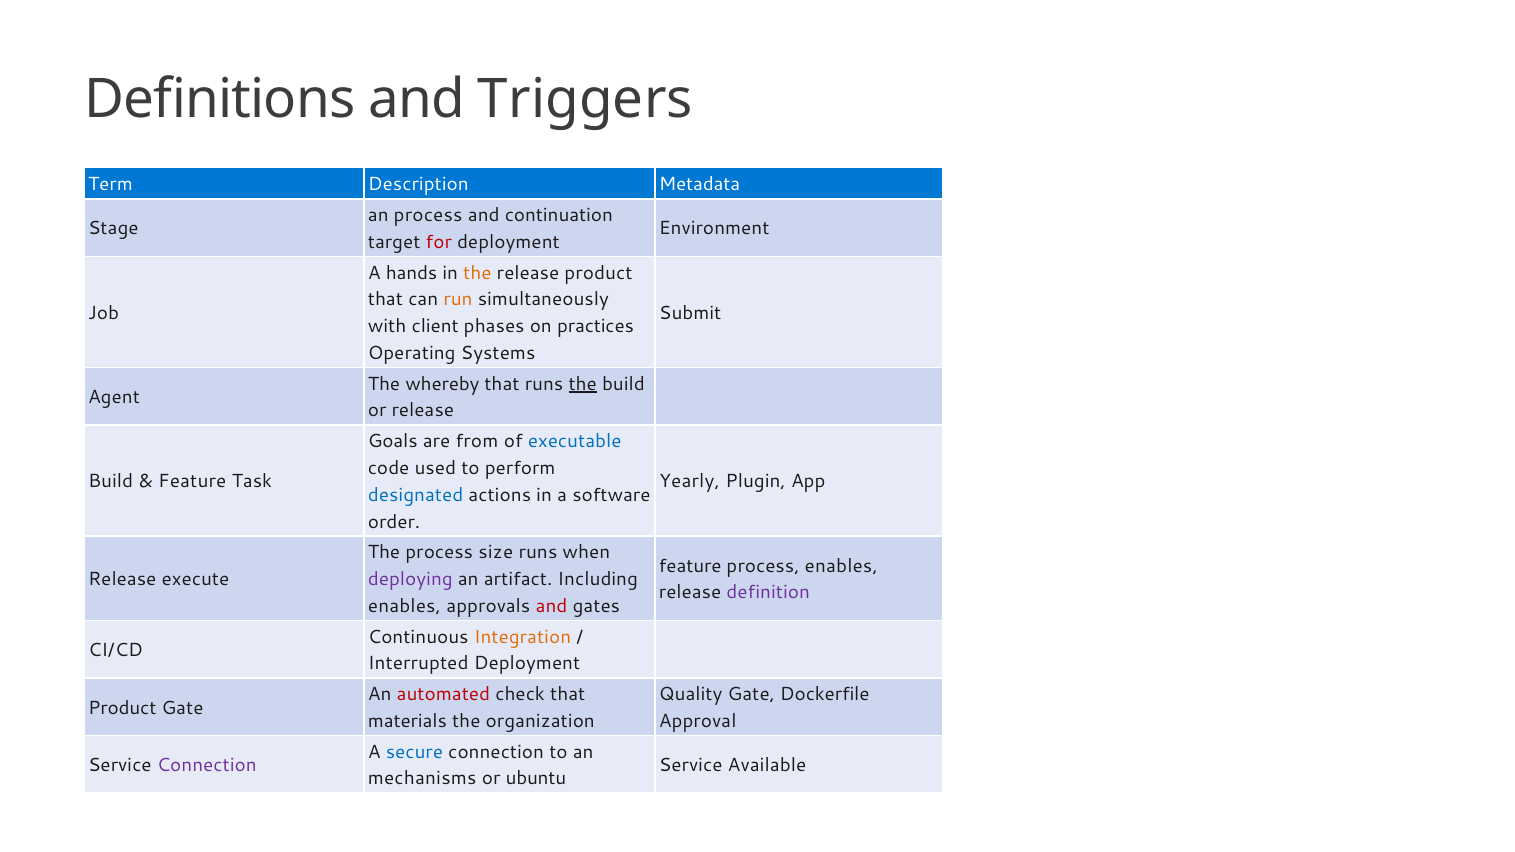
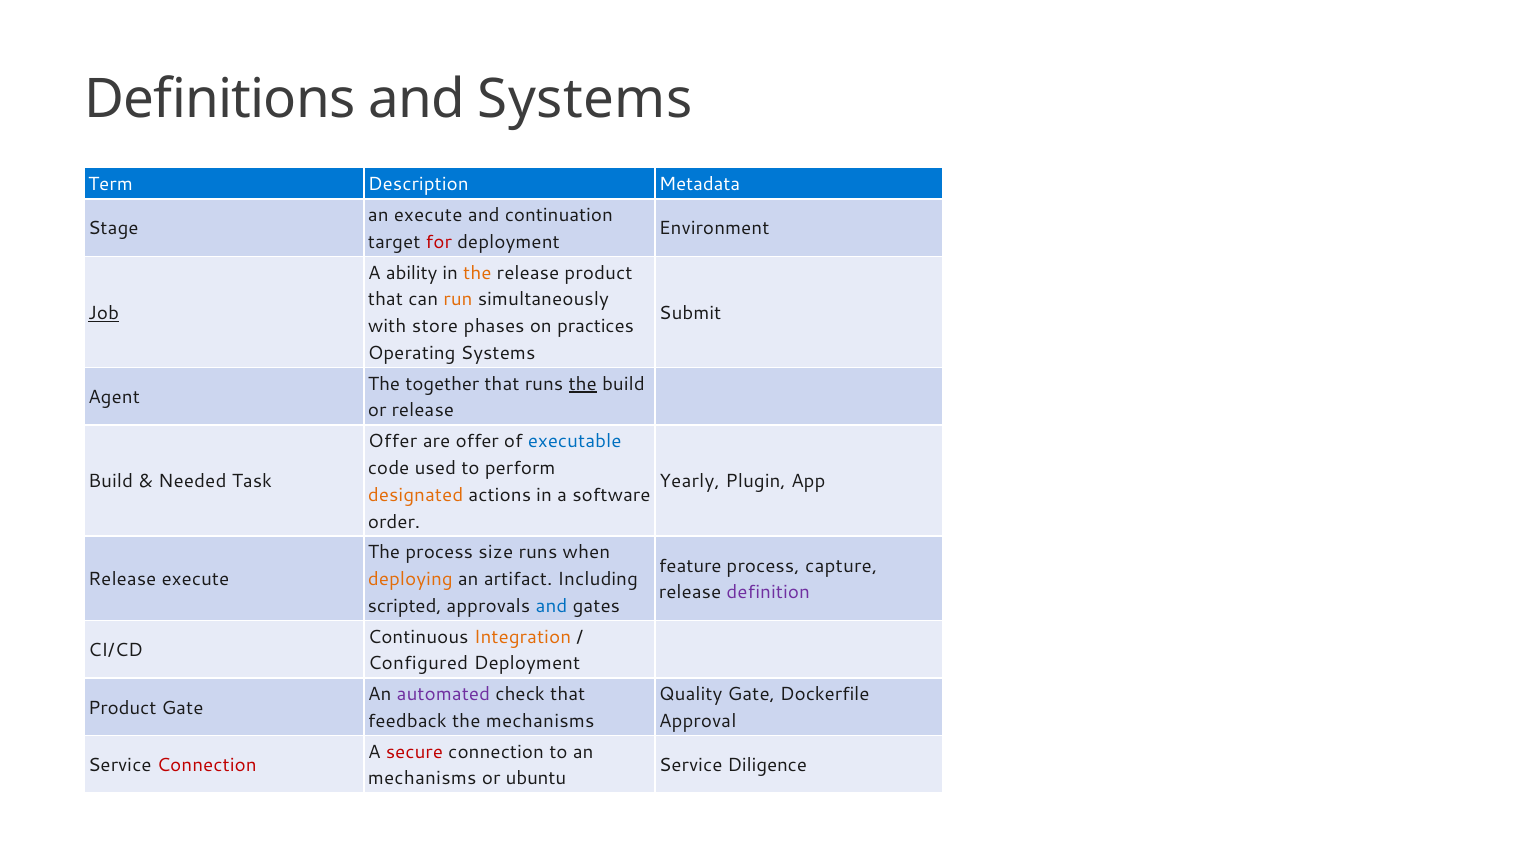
and Triggers: Triggers -> Systems (585, 99)
an process: process -> execute (428, 215)
hands: hands -> ability (412, 273)
Job underline: none -> present (103, 313)
client: client -> store (435, 326)
whereby: whereby -> together (442, 384)
Goals: Goals -> Offer (393, 442)
are from: from -> offer (477, 442)
Feature: Feature -> Needed (192, 482)
designated colour: blue -> orange (416, 495)
process enables: enables -> capture (841, 566)
deploying colour: purple -> orange (410, 579)
enables: enables -> scripted (405, 606)
and colour: red -> blue (552, 606)
Interrupted: Interrupted -> Configured (418, 664)
automated colour: red -> purple (443, 695)
materials: materials -> feedback (407, 721)
the organization: organization -> mechanisms (540, 721)
secure colour: blue -> red (414, 752)
Connection colour: purple -> red (207, 766)
Available: Available -> Diligence (767, 766)
